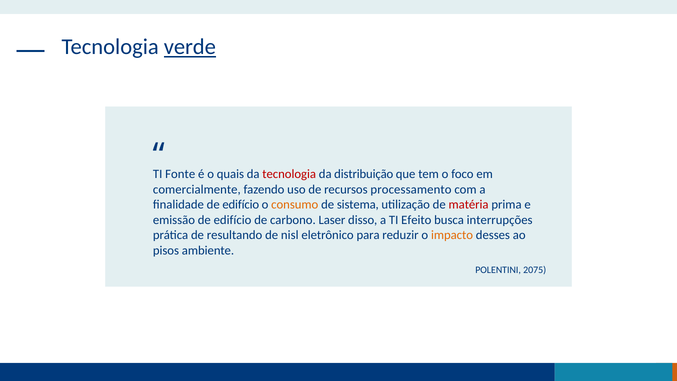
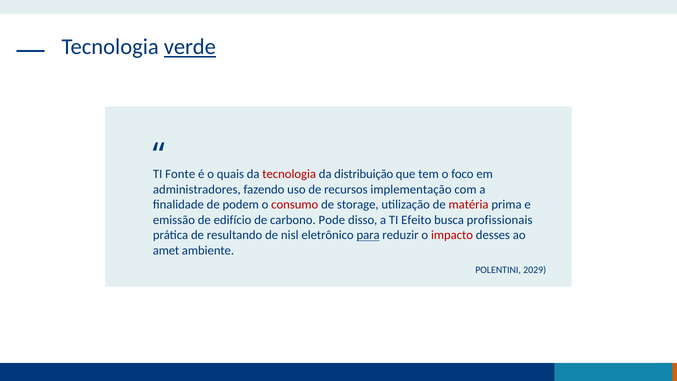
comercialmente: comercialmente -> administradores (197, 189)
processamento: processamento -> implementação (411, 189)
finalidade de edifício: edifício -> podem (241, 205)
consumo colour: orange -> red (295, 205)
sistema: sistema -> storage (358, 205)
Laser: Laser -> Pode (332, 220)
interrupções: interrupções -> profissionais (500, 220)
para underline: none -> present (368, 235)
impacto colour: orange -> red (452, 235)
pisos: pisos -> amet (166, 250)
2075: 2075 -> 2029 (535, 270)
